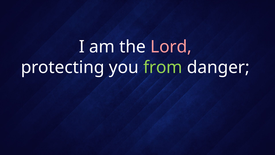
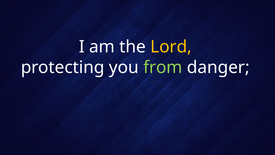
Lord colour: pink -> yellow (171, 47)
